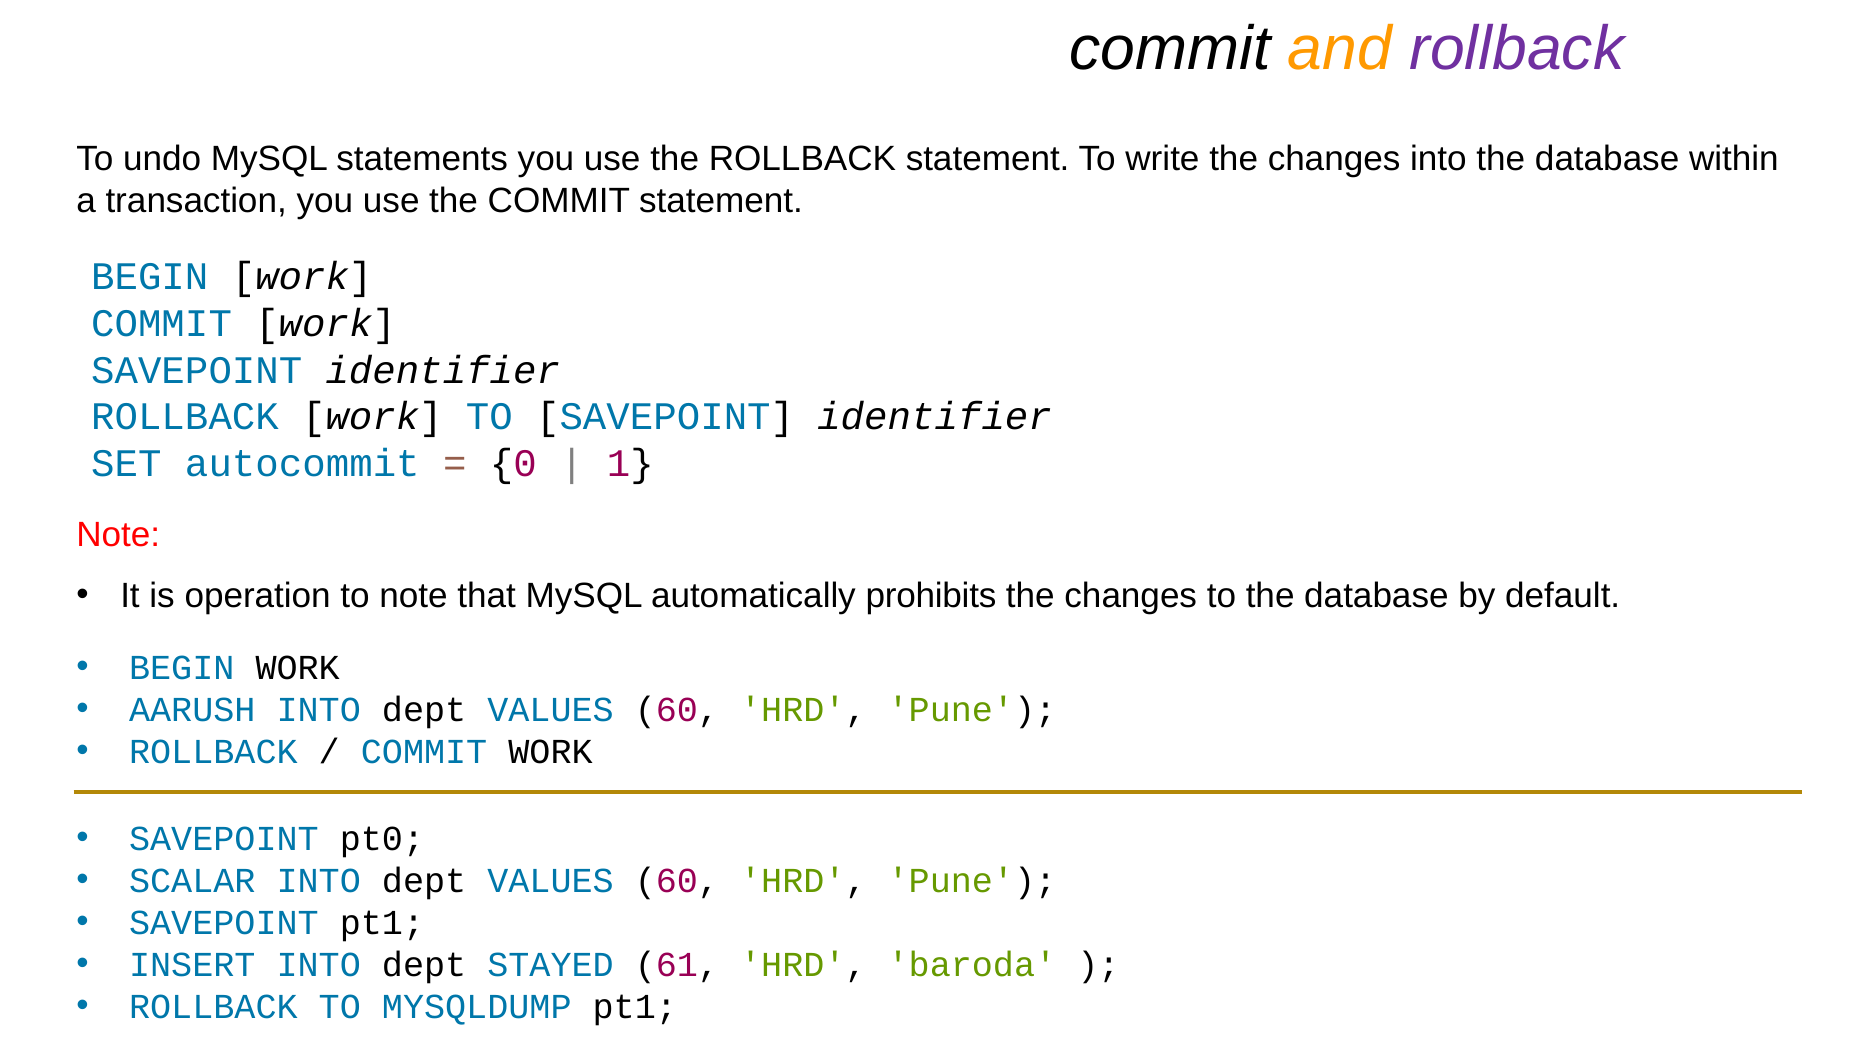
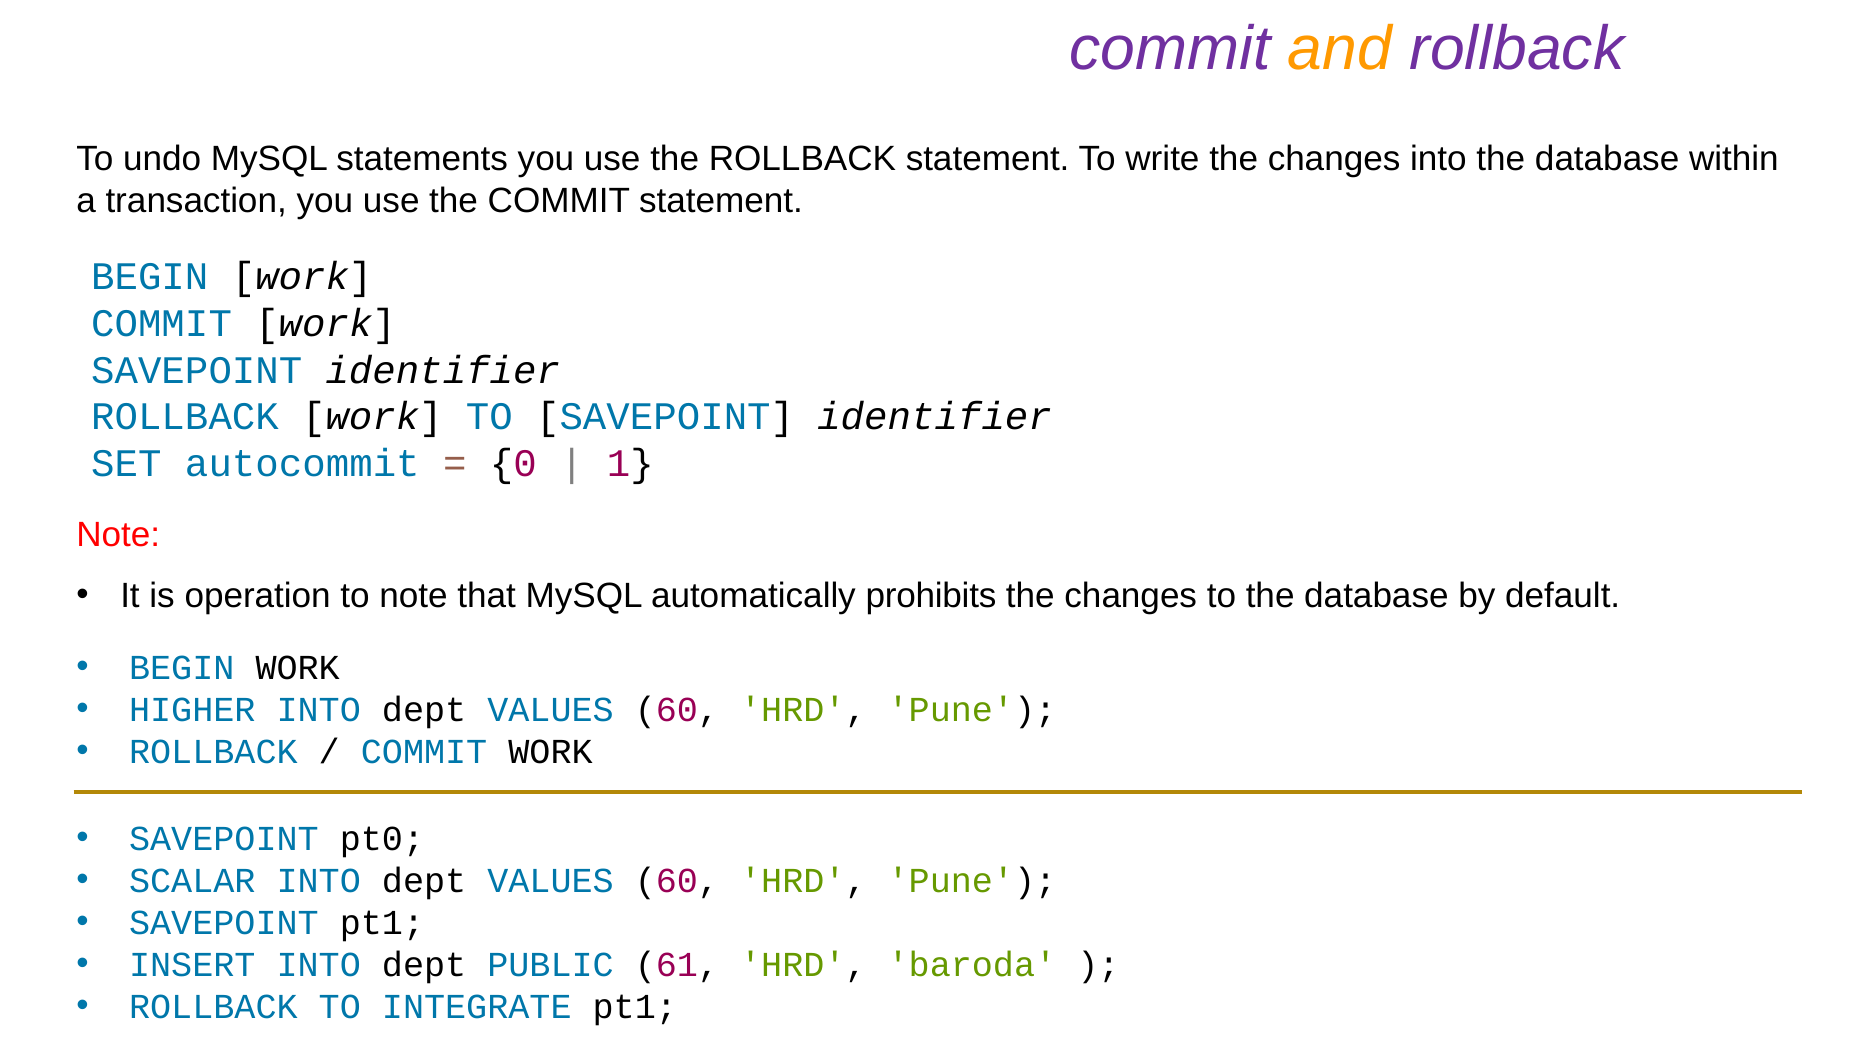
commit colour: black -> purple (1170, 49)
AARUSH: AARUSH -> HIGHER (192, 710)
STAYED: STAYED -> PUBLIC (551, 965)
MYSQLDUMP: MYSQLDUMP -> INTEGRATE (477, 1008)
